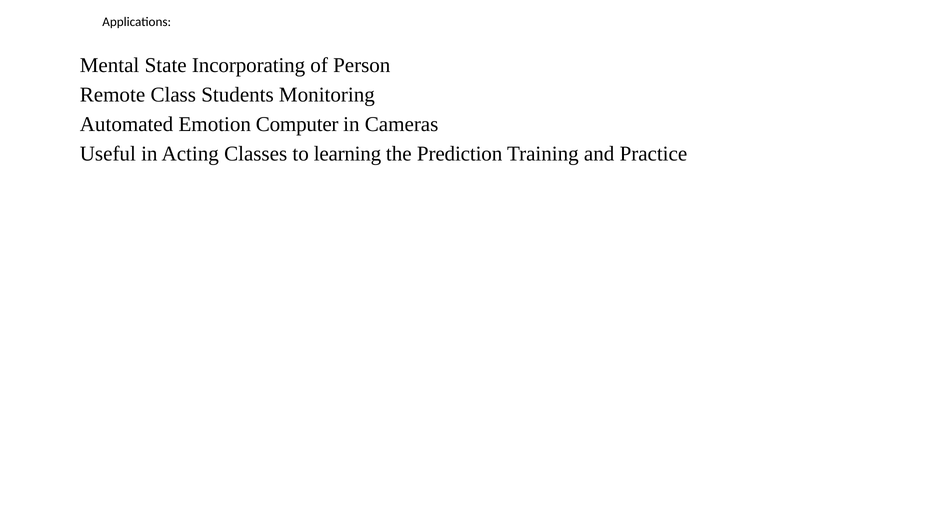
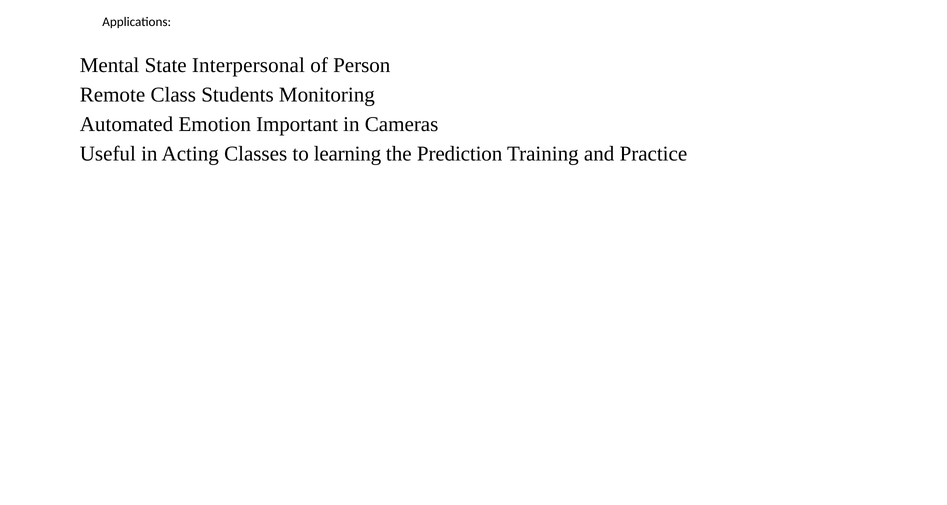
Incorporating: Incorporating -> Interpersonal (248, 65)
Computer: Computer -> Important (297, 124)
